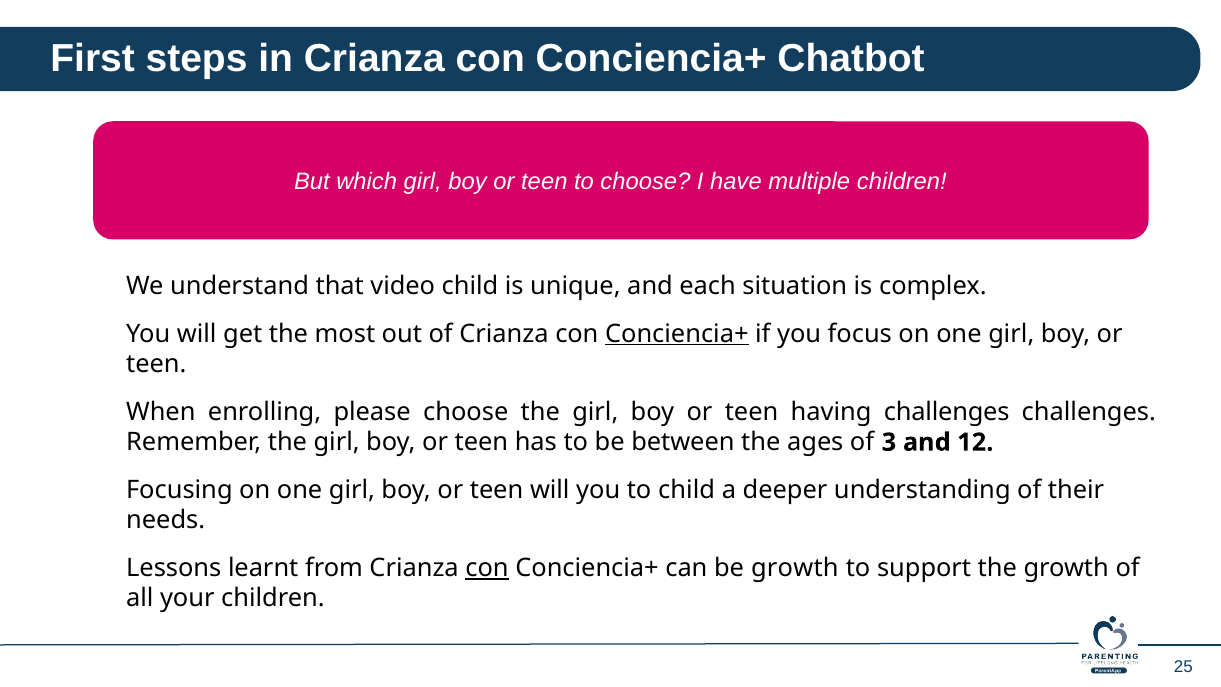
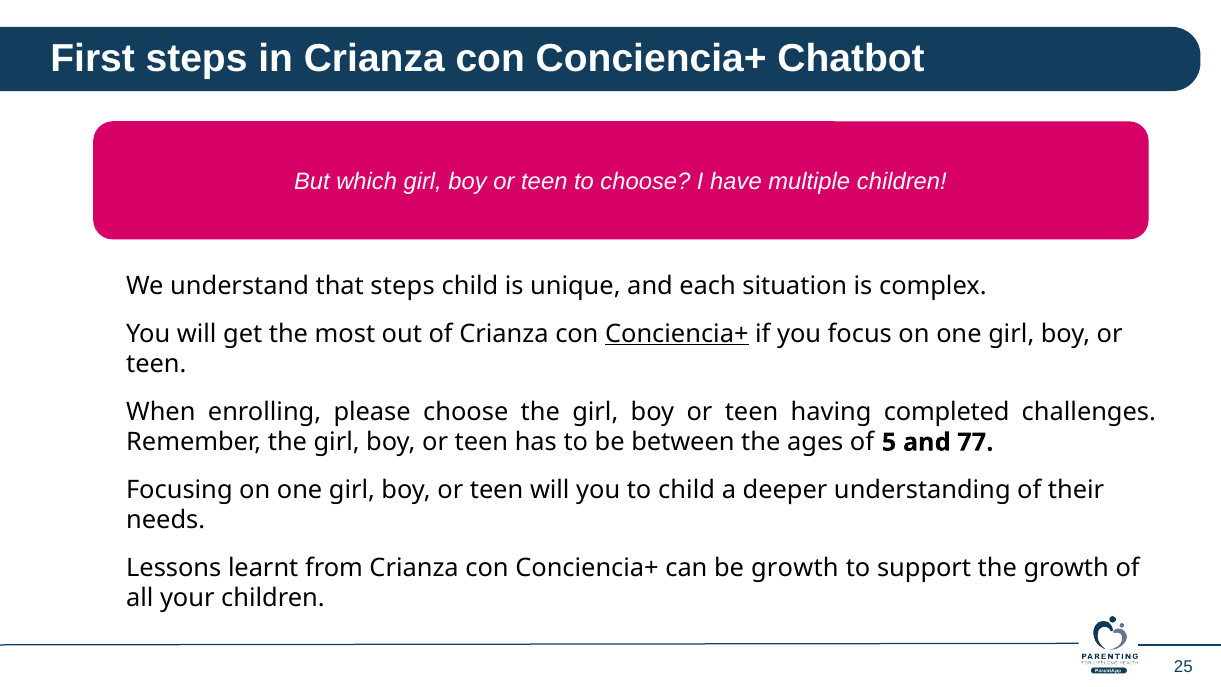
that video: video -> steps (403, 286)
having challenges: challenges -> completed (947, 412)
3: 3 -> 5 (889, 442)
12: 12 -> 77 (975, 442)
con underline: present -> none (487, 568)
